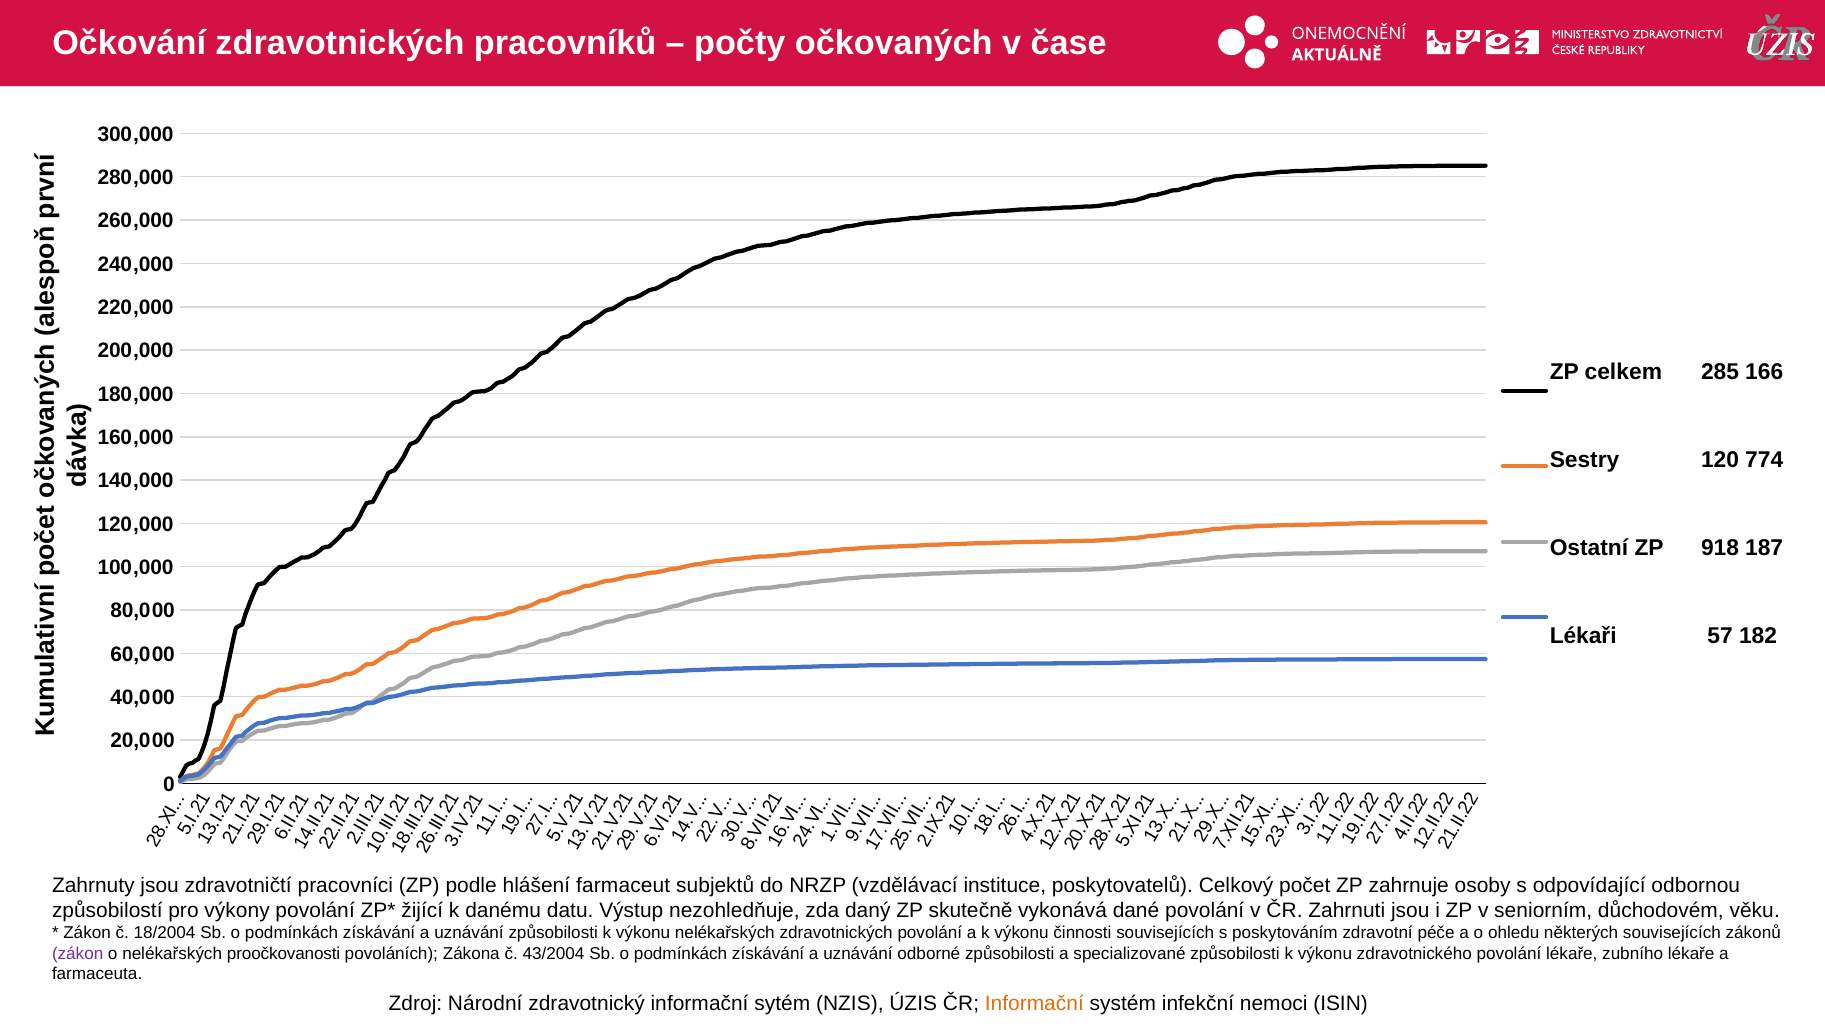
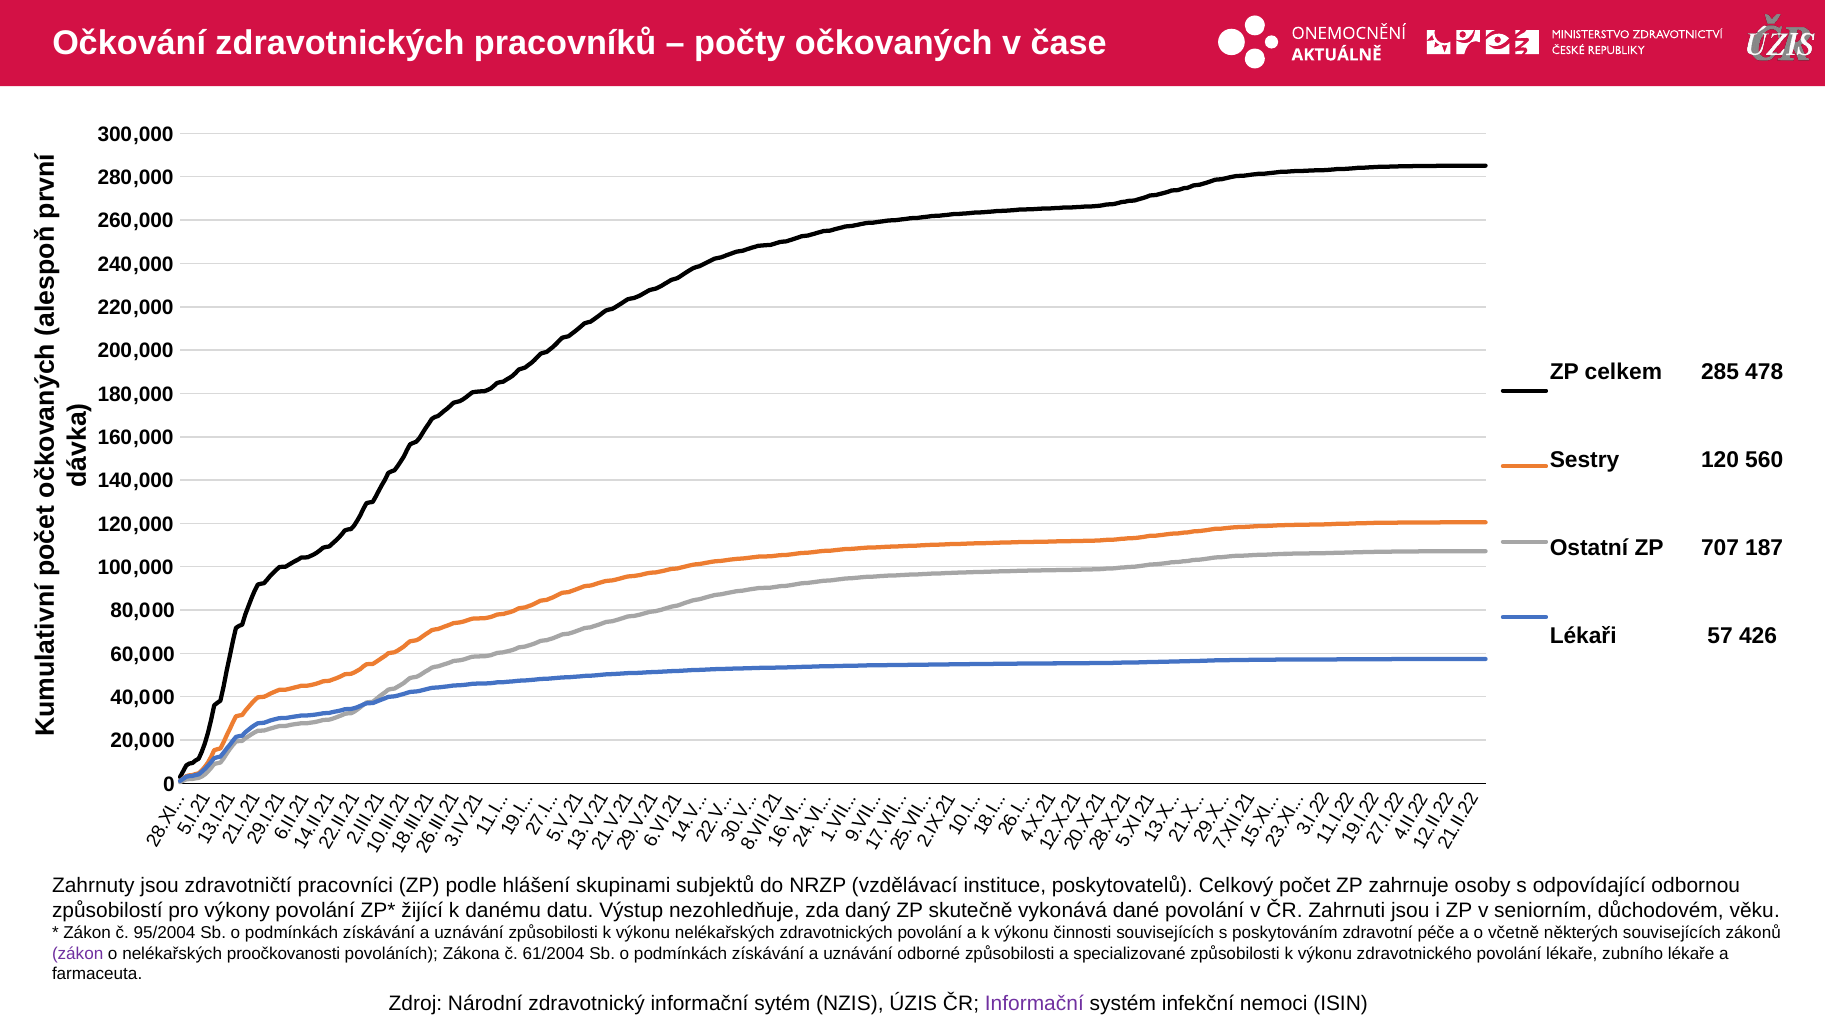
166: 166 -> 478 (1764, 372)
774: 774 -> 560 (1764, 460)
918: 918 -> 707 (1720, 548)
182: 182 -> 426 (1758, 636)
farmaceut: farmaceut -> skupinami (623, 885)
18/2004: 18/2004 -> 95/2004 (165, 933)
ohledu: ohledu -> včetně (1514, 933)
43/2004: 43/2004 -> 61/2004 (554, 953)
Informační colour: orange -> purple (1034, 1004)
